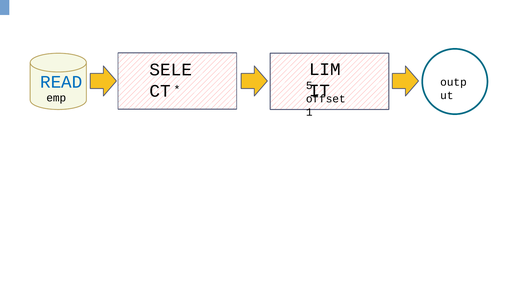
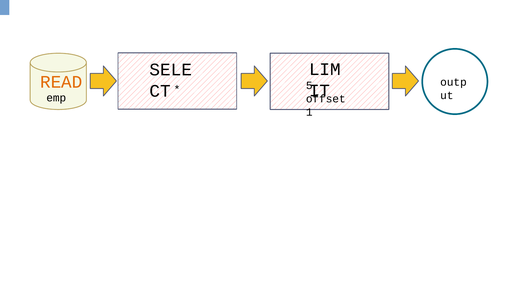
READ colour: blue -> orange (61, 82)
